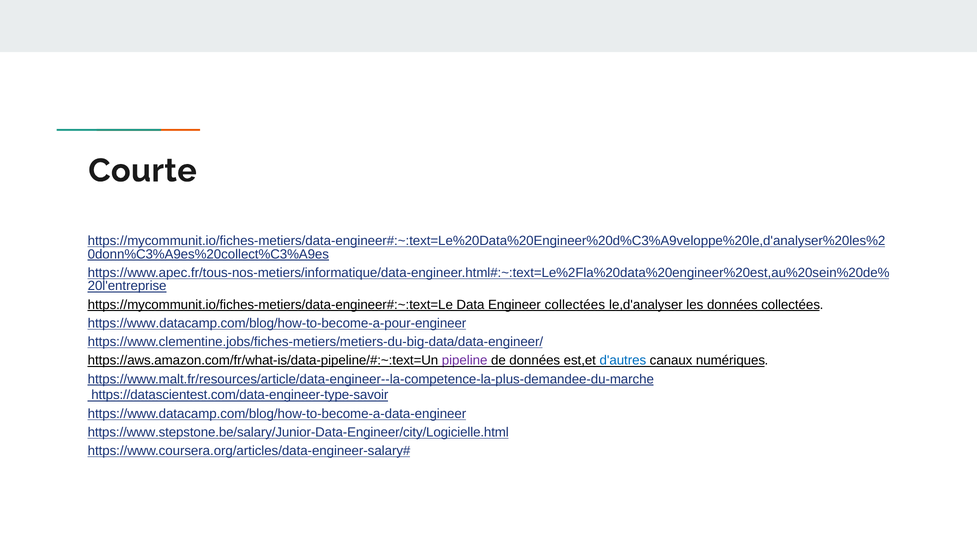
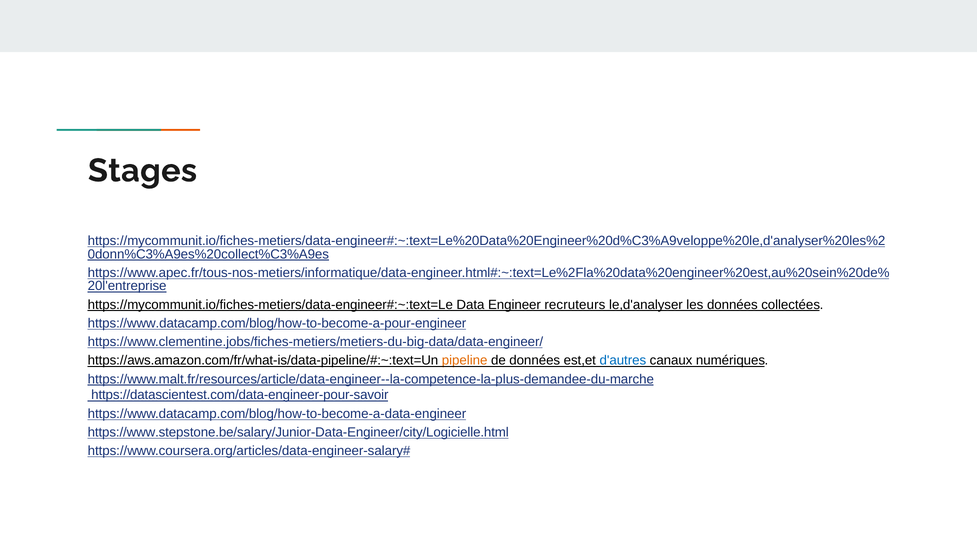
Courte: Courte -> Stages (142, 171)
Engineer collectées: collectées -> recruteurs (575, 304)
pipeline colour: purple -> orange (465, 360)
https://datascientest.com/data-engineer-type-savoir: https://datascientest.com/data-engineer-type-savoir -> https://datascientest.com/data-engineer-pour-savoir (240, 395)
